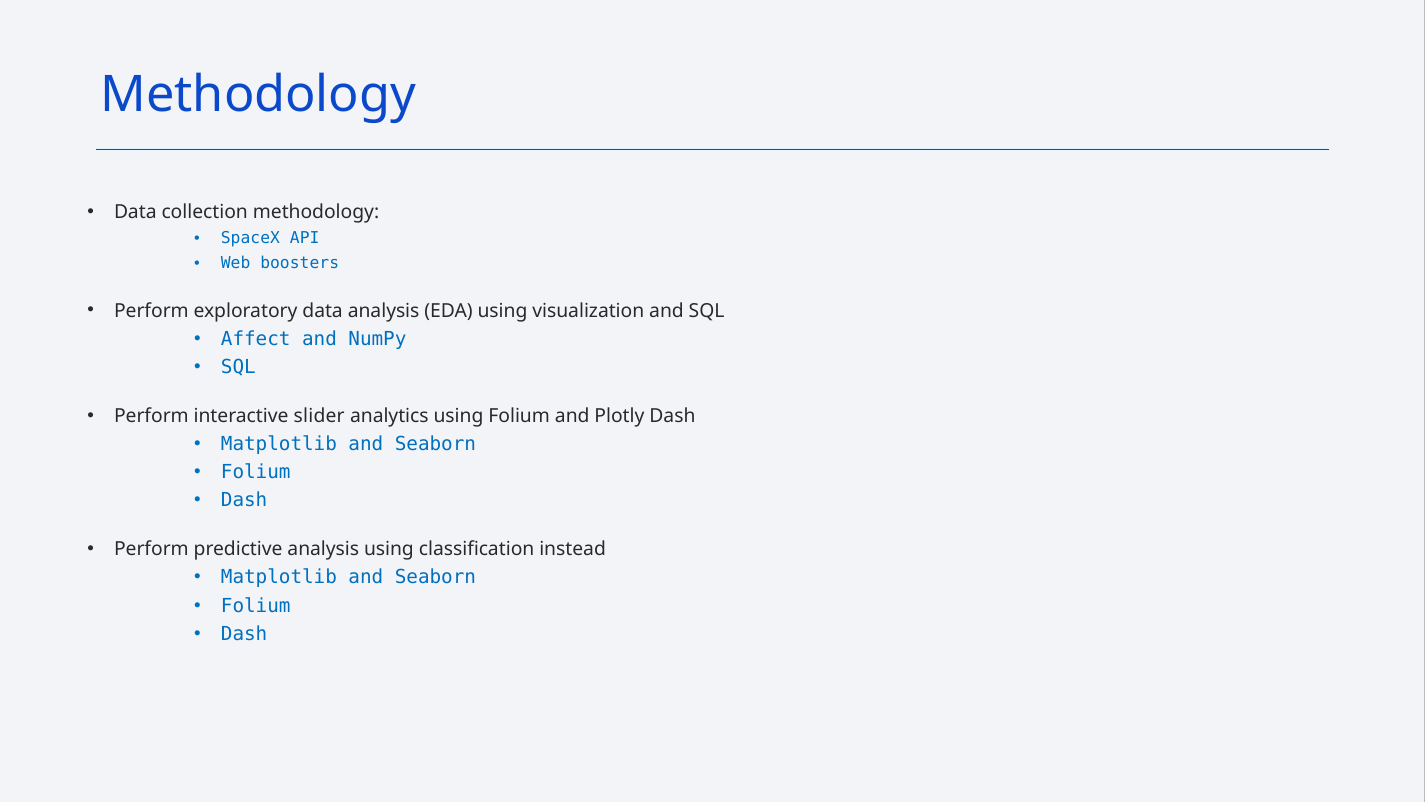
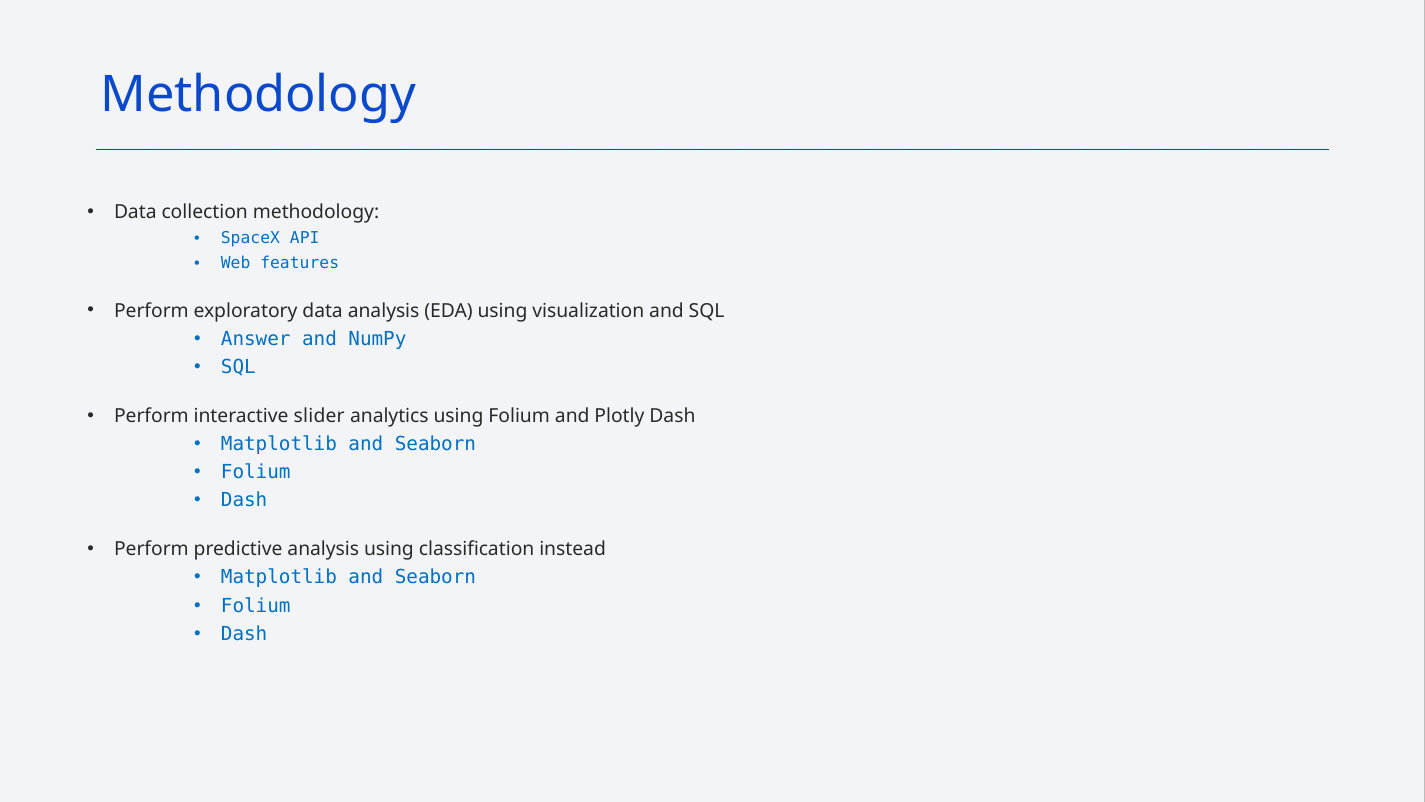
boosters: boosters -> features (300, 263)
Affect: Affect -> Answer (256, 339)
